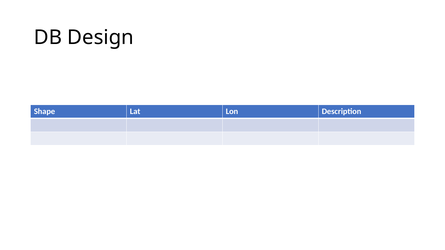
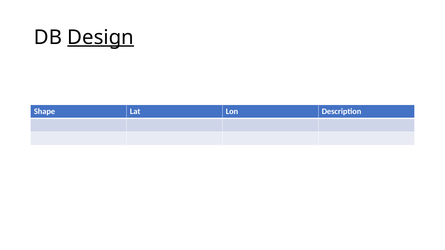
Design underline: none -> present (101, 37)
